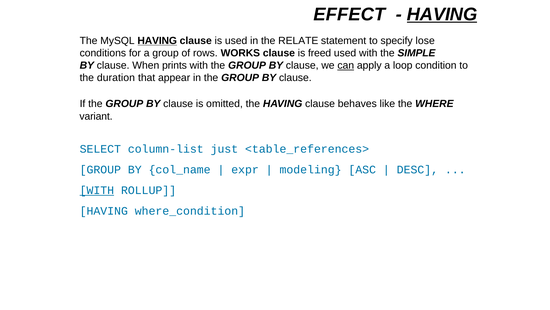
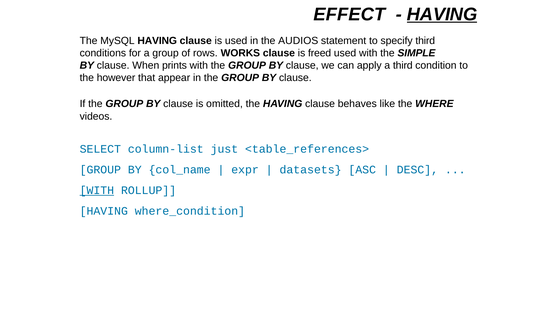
HAVING underline: present -> none (157, 41)
RELATE: RELATE -> AUDIOS (298, 41)
specify lose: lose -> third (425, 41)
can underline: present -> none (346, 65)
a loop: loop -> third (403, 65)
duration: duration -> however (116, 78)
variant: variant -> videos (96, 116)
modeling: modeling -> datasets (311, 169)
